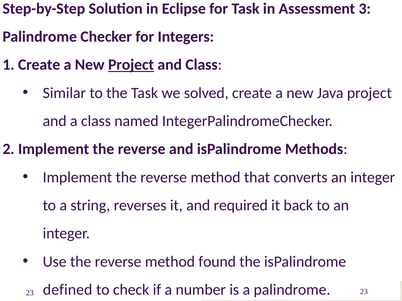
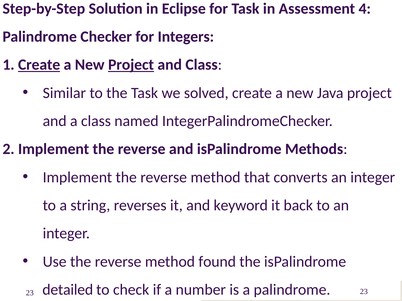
3: 3 -> 4 (365, 9)
Create underline: none -> present (39, 65)
required: required -> keyword (241, 206)
defined: defined -> detailed (68, 290)
